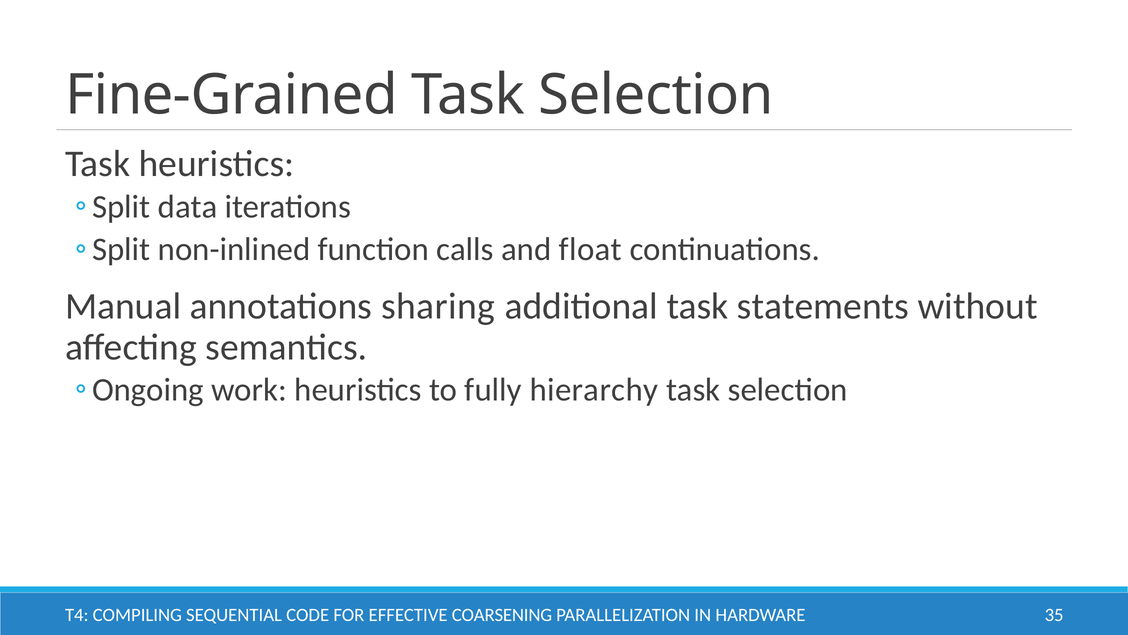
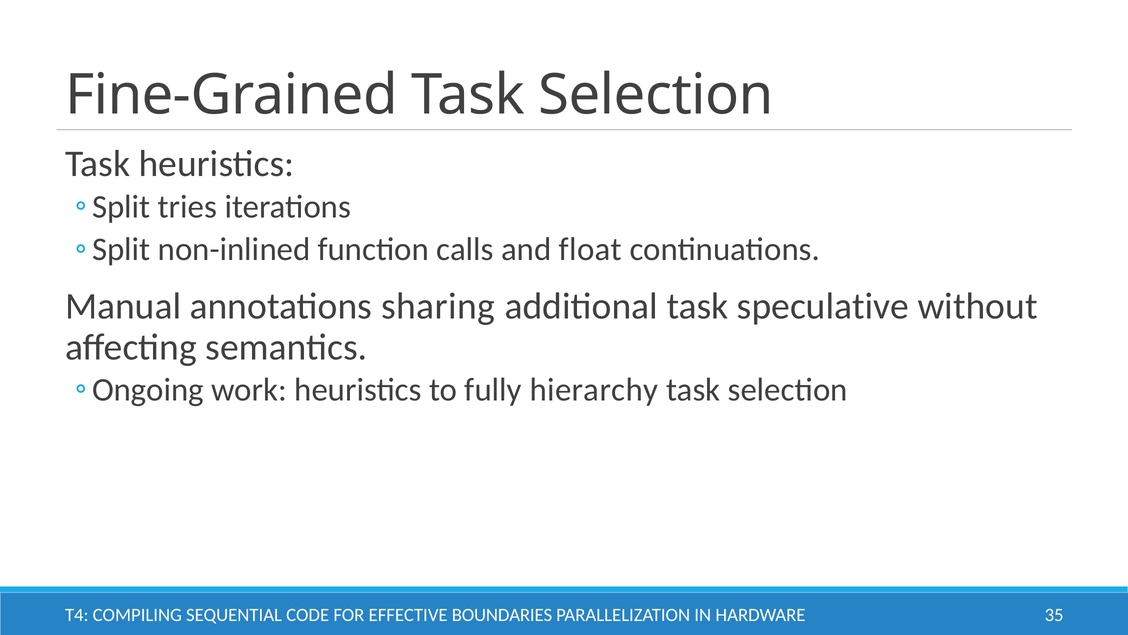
data: data -> tries (188, 207)
statements: statements -> speculative (823, 306)
COARSENING: COARSENING -> BOUNDARIES (502, 615)
